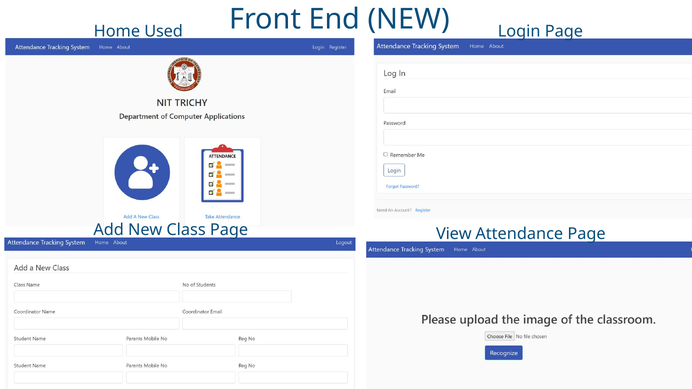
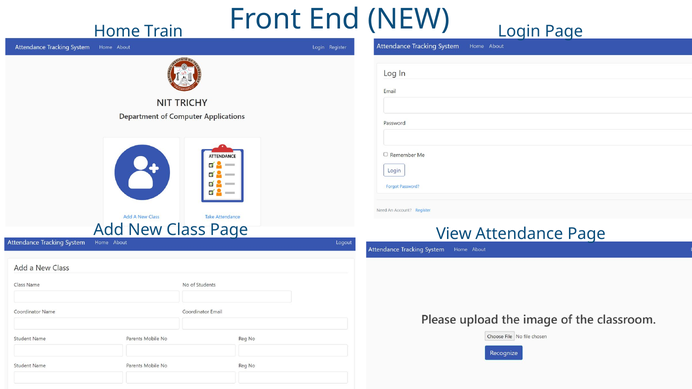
Used: Used -> Train (164, 31)
